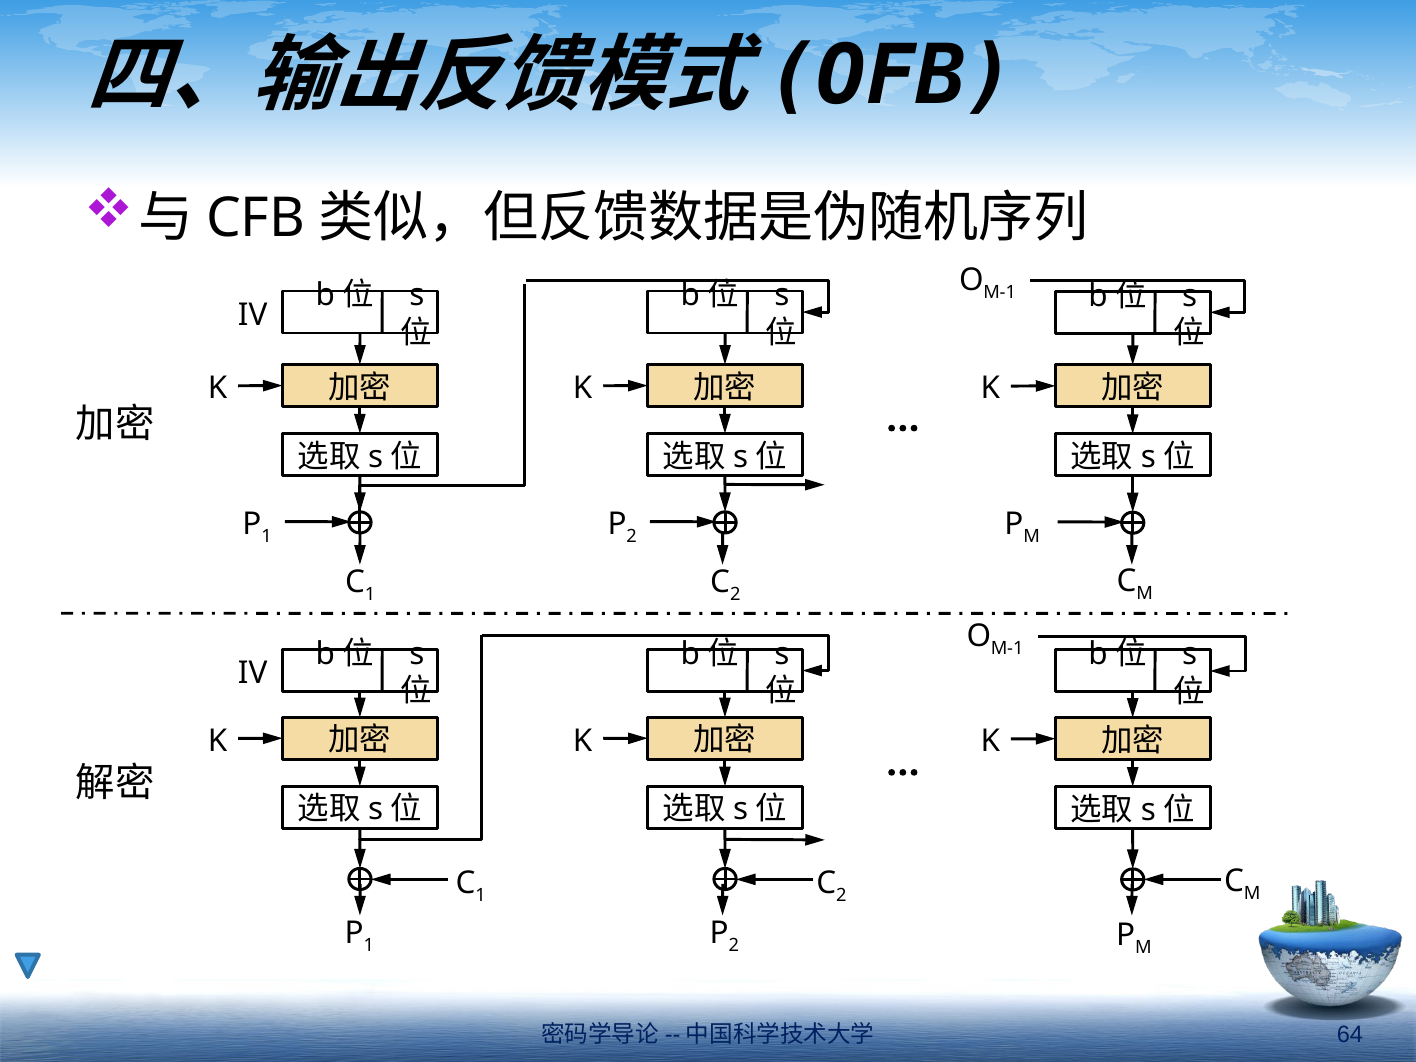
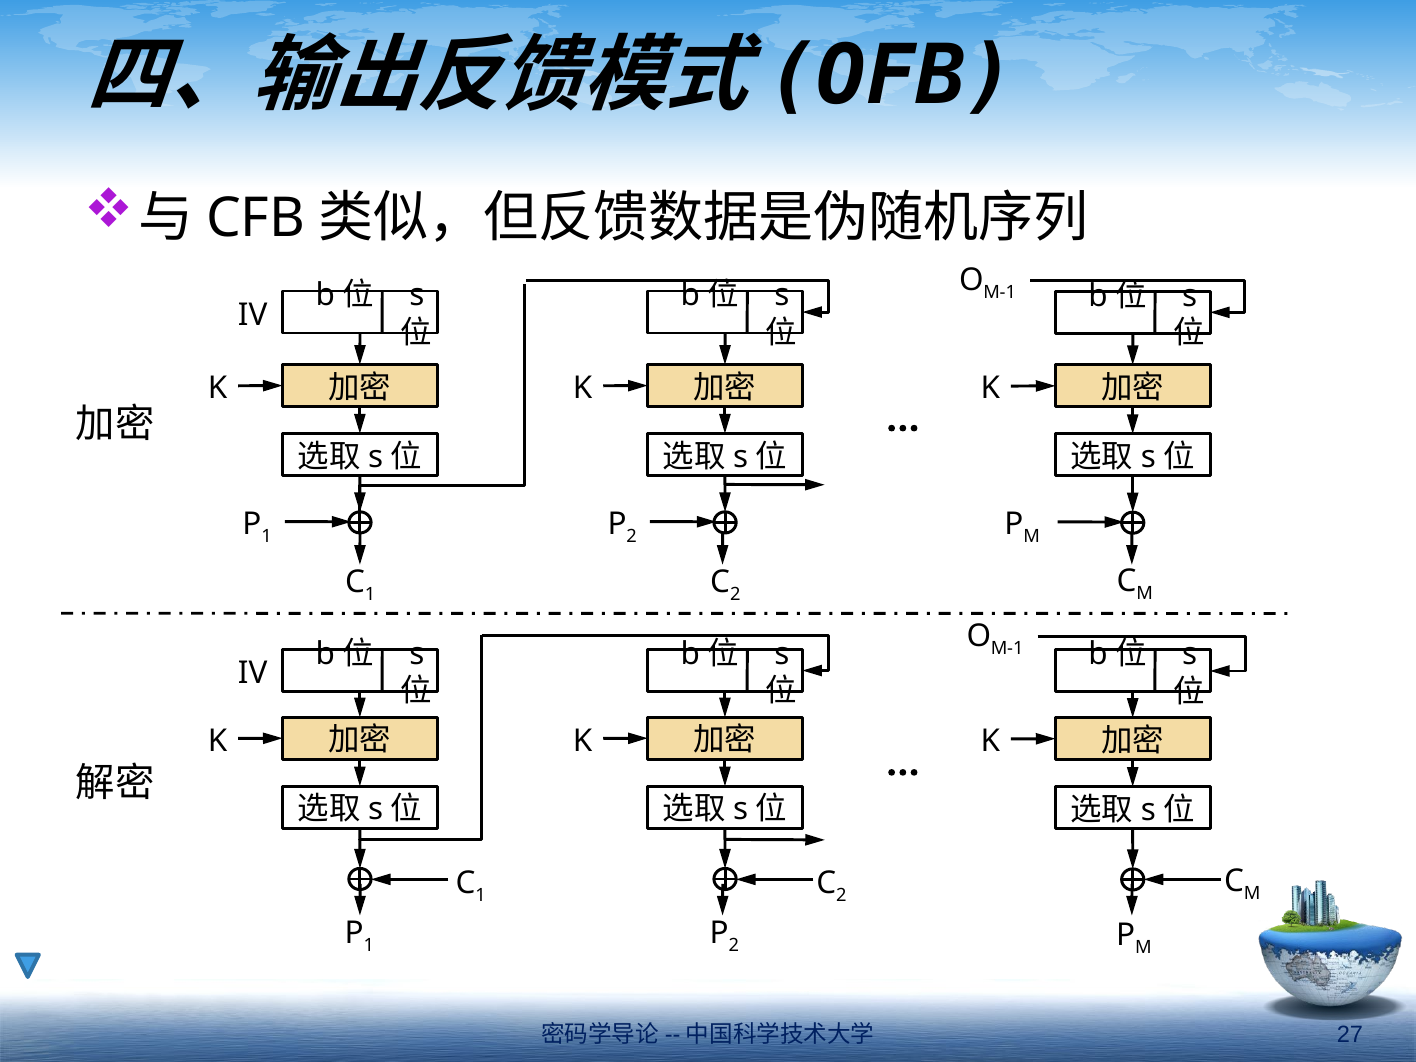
64: 64 -> 27 (1350, 1035)
